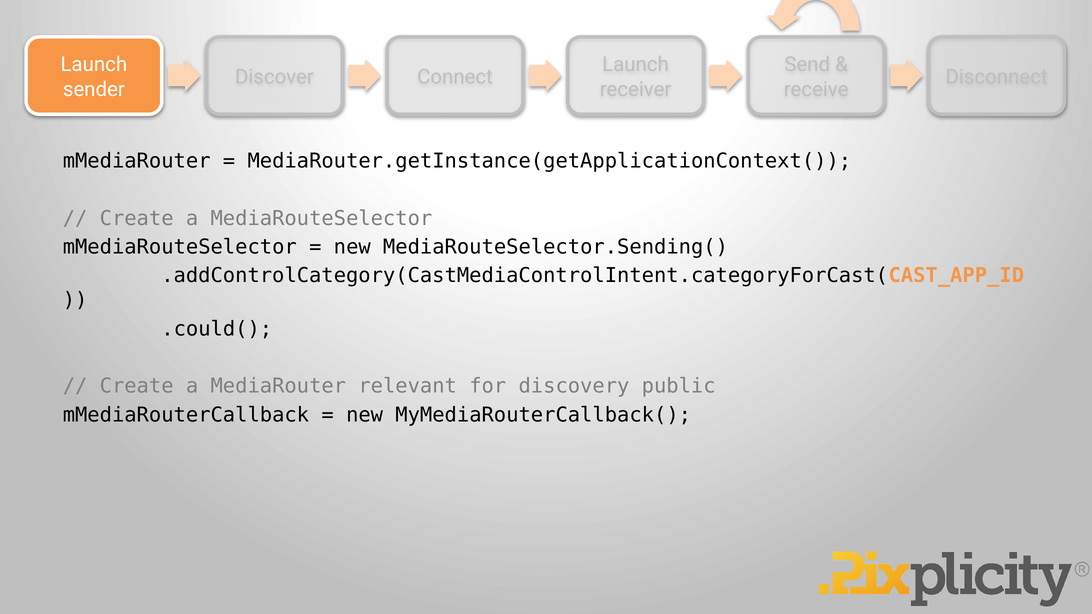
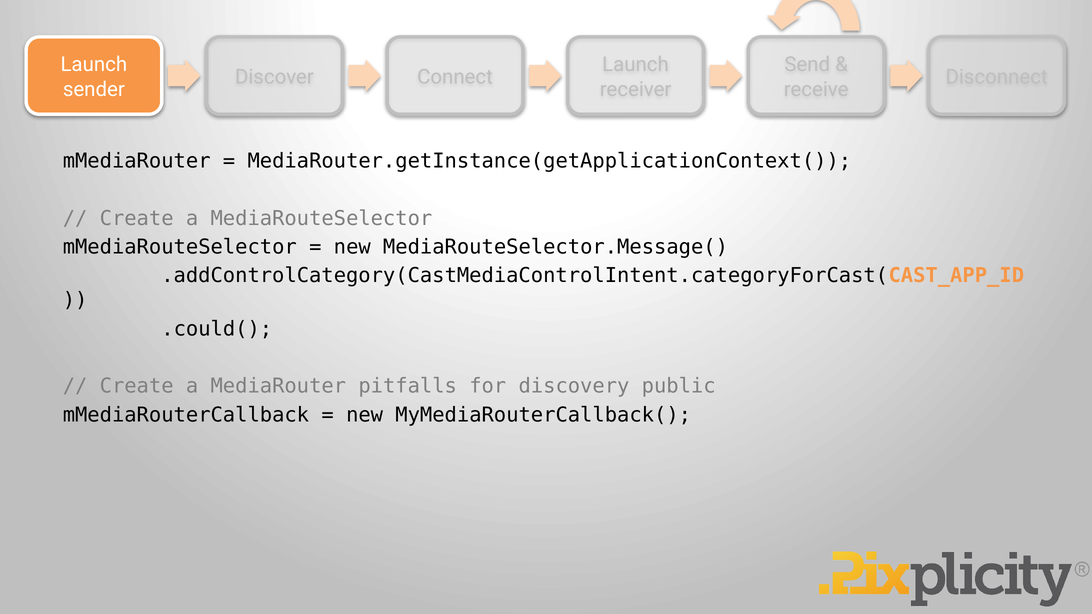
MediaRouteSelector.Sending(: MediaRouteSelector.Sending( -> MediaRouteSelector.Message( (555, 247)
relevant: relevant -> pitfalls (408, 386)
